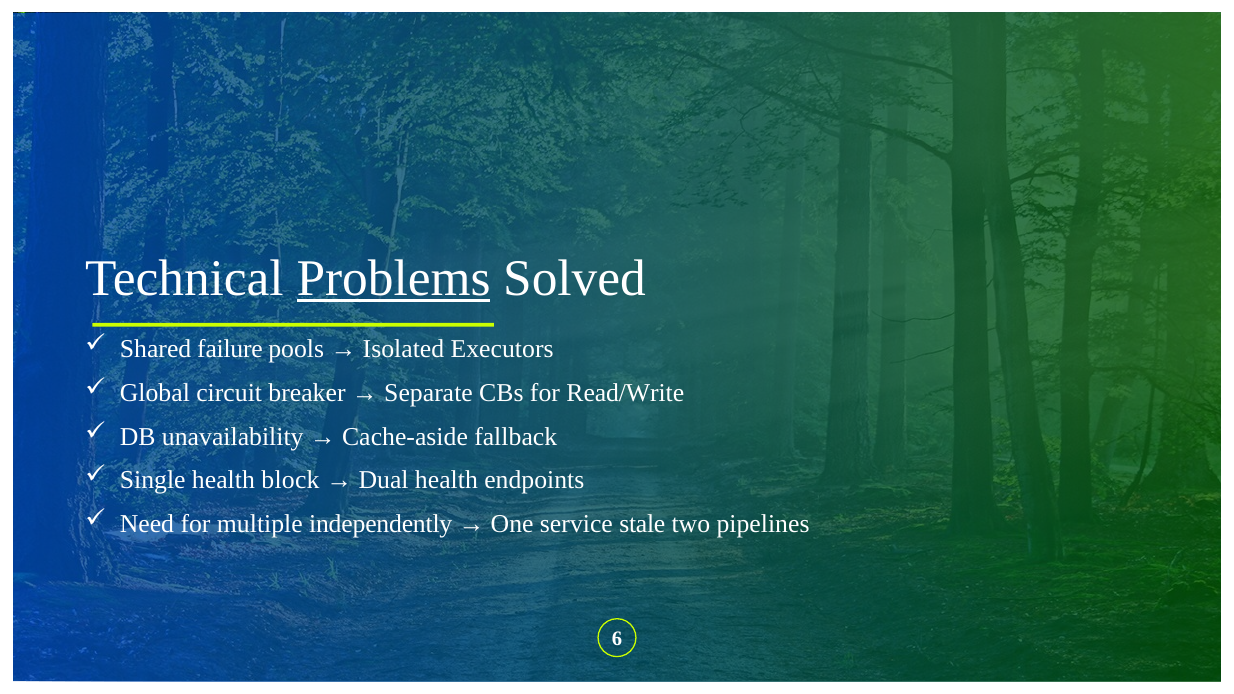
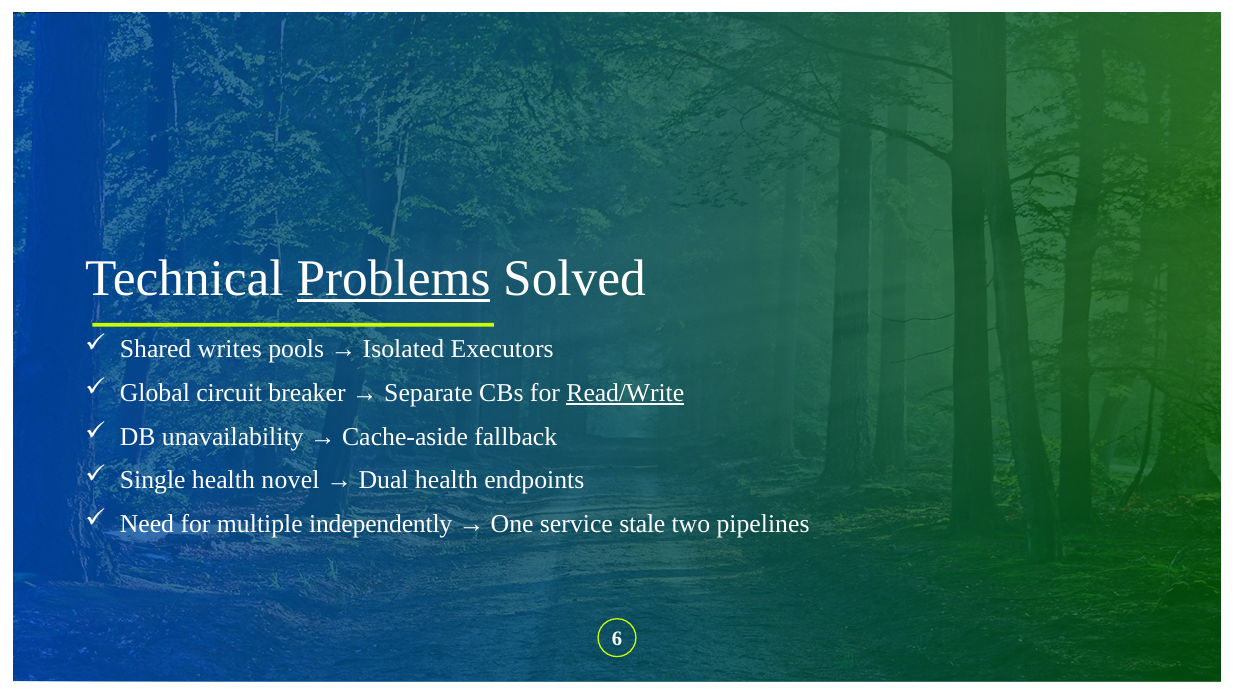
failure: failure -> writes (230, 349)
Read/Write underline: none -> present (625, 393)
block: block -> novel (290, 481)
